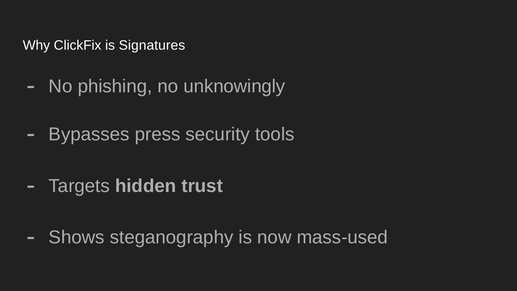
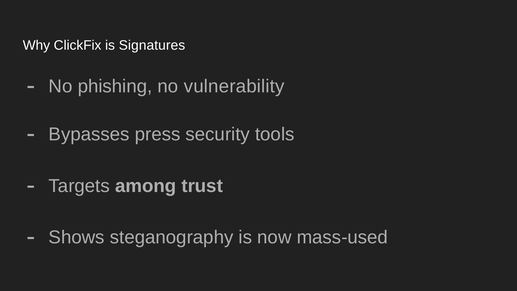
unknowingly: unknowingly -> vulnerability (234, 86)
hidden: hidden -> among (146, 186)
